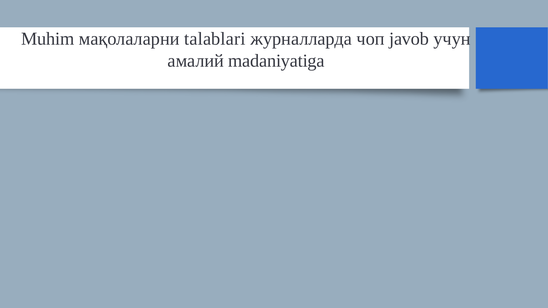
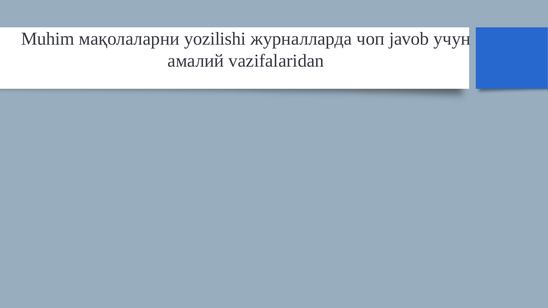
talablari: talablari -> yozilishi (215, 39)
madaniyatiga: madaniyatiga -> vazifalaridan (276, 61)
